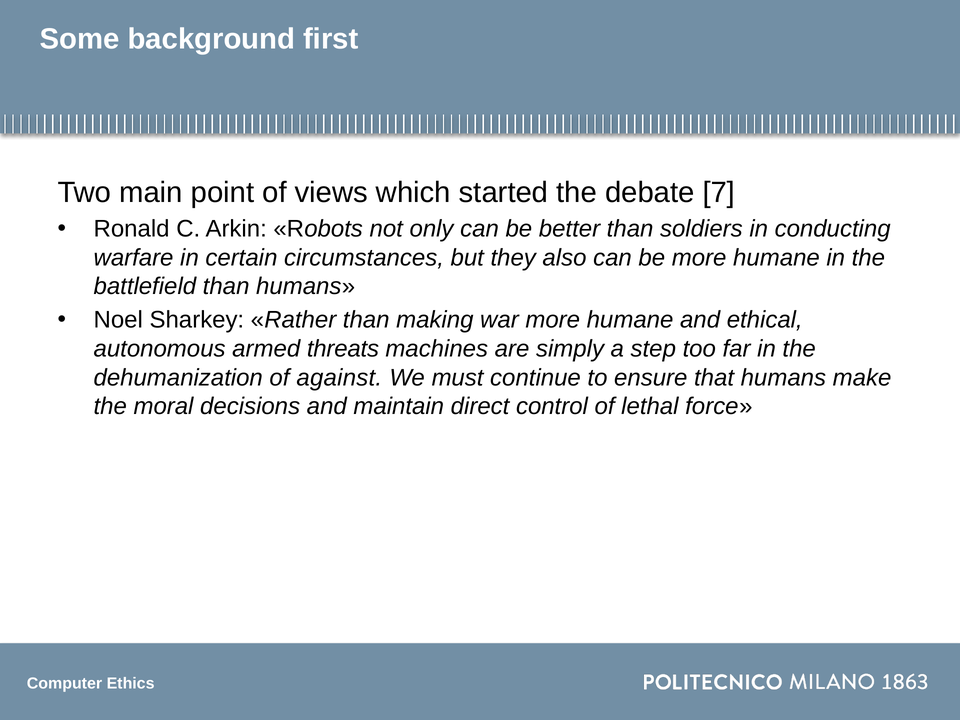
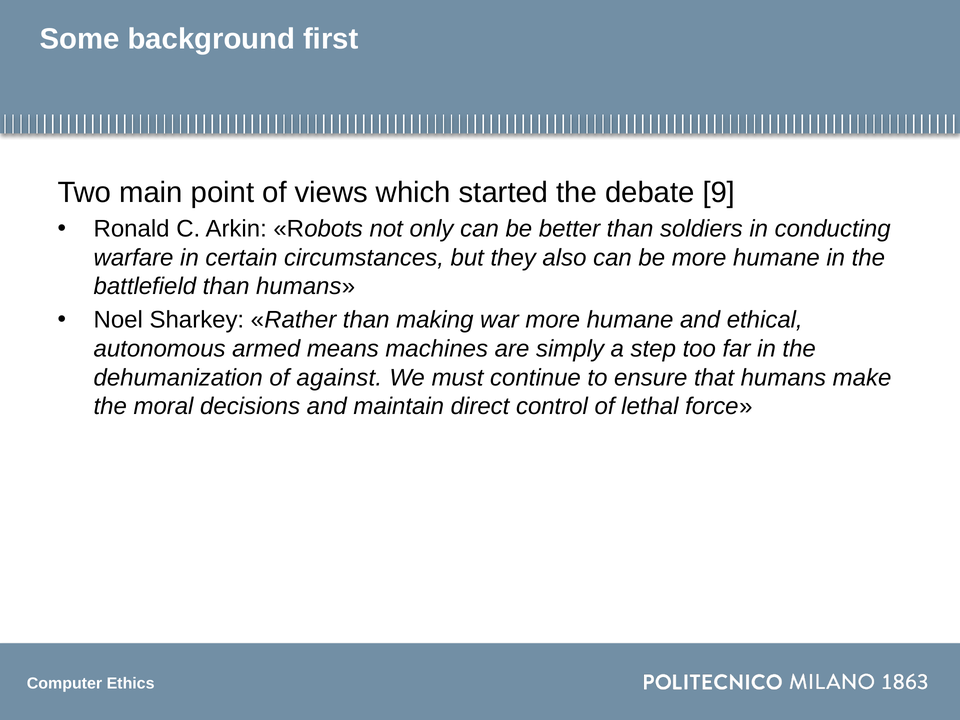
7: 7 -> 9 (719, 192)
threats: threats -> means (343, 349)
